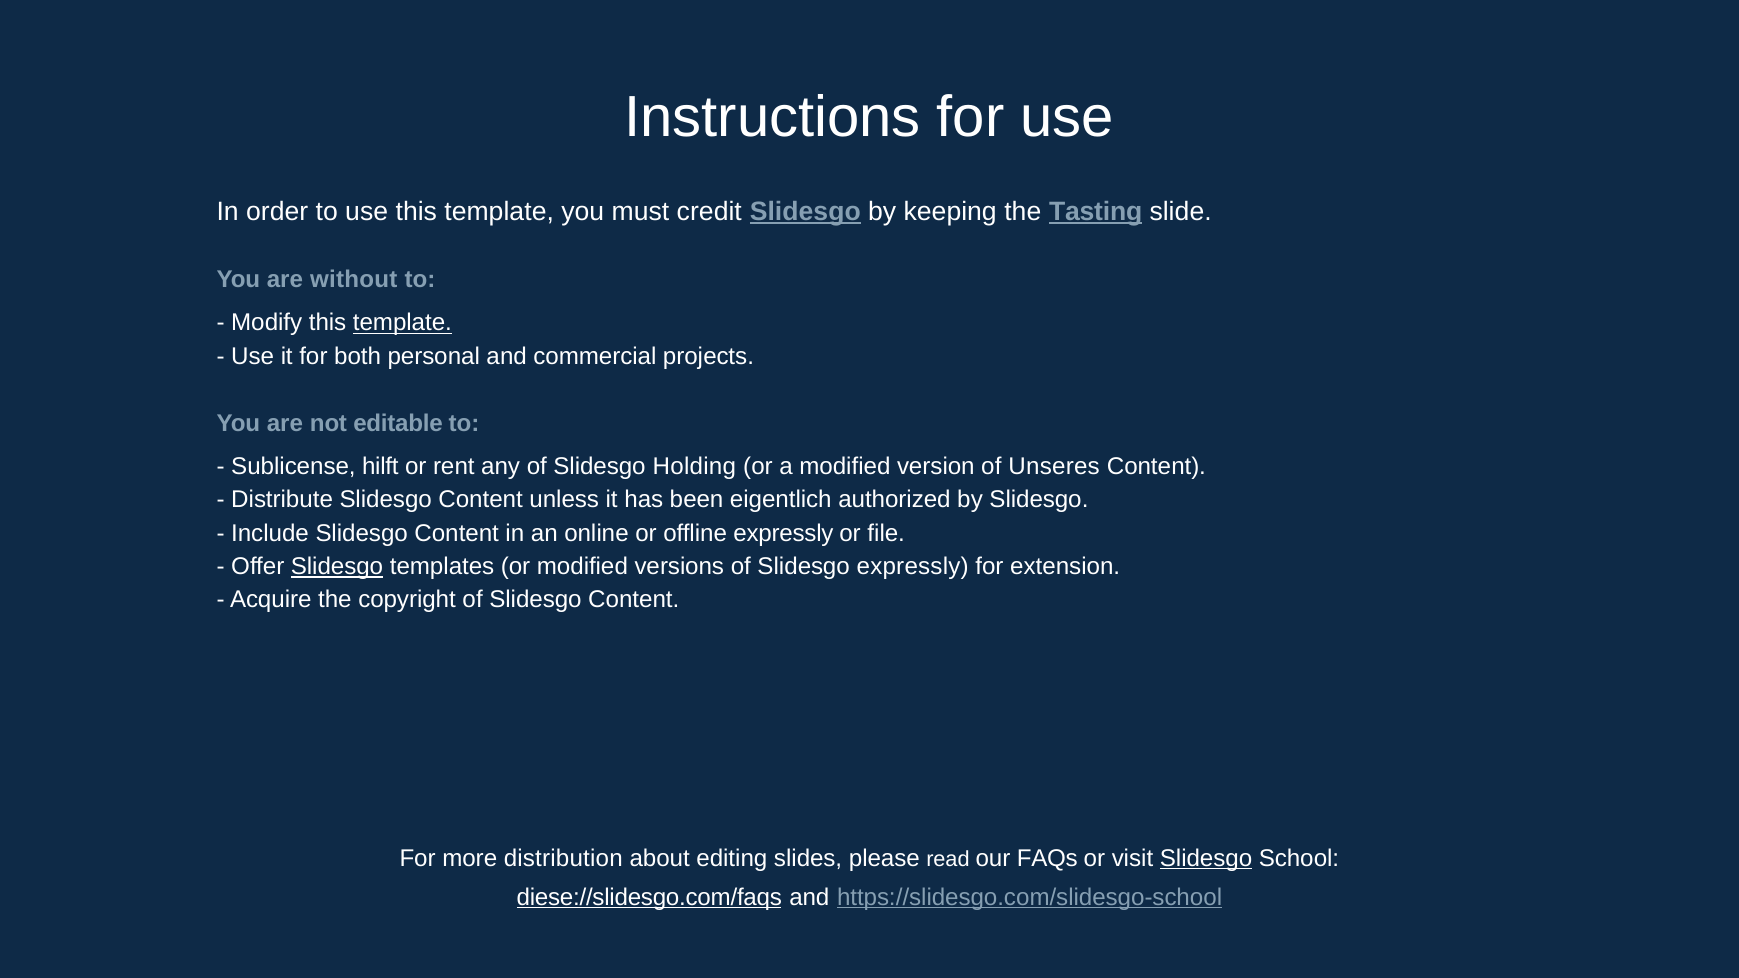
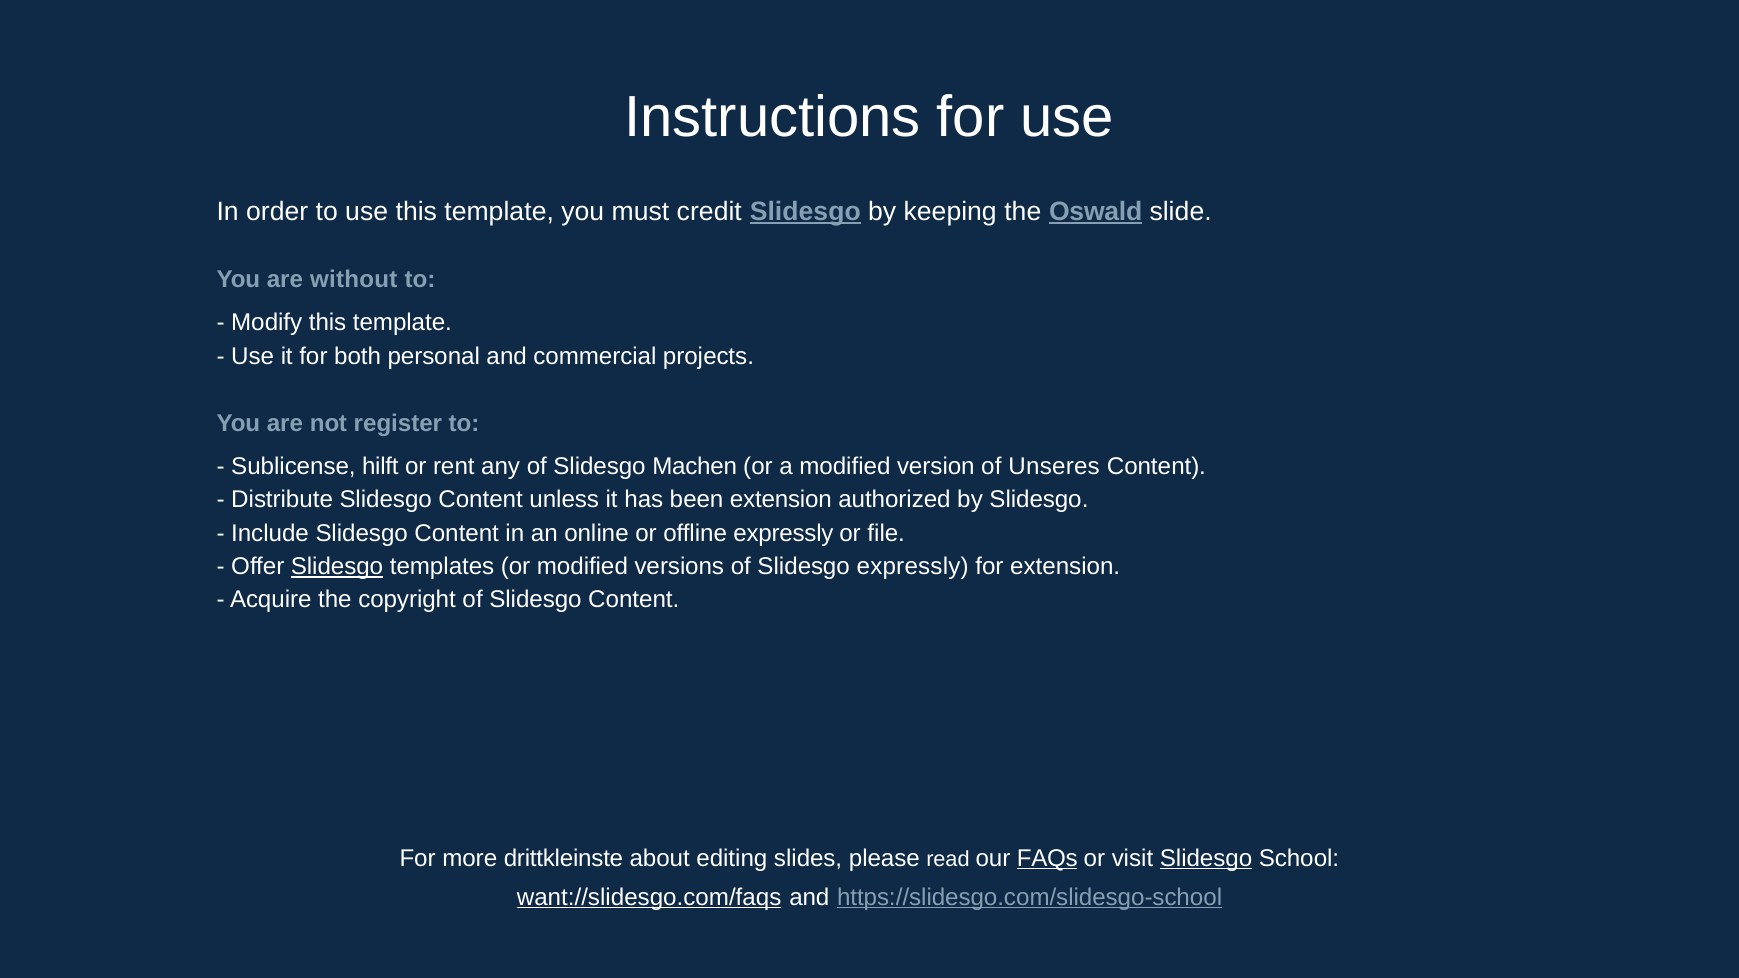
Tasting: Tasting -> Oswald (1096, 212)
template underline: present -> none (402, 323)
editable: editable -> register (398, 424)
Holding: Holding -> Machen (695, 467)
been eigentlich: eigentlich -> extension (781, 500)
distribution: distribution -> drittkleinste (563, 858)
FAQs underline: none -> present (1047, 858)
diese://slidesgo.com/faqs: diese://slidesgo.com/faqs -> want://slidesgo.com/faqs (649, 897)
